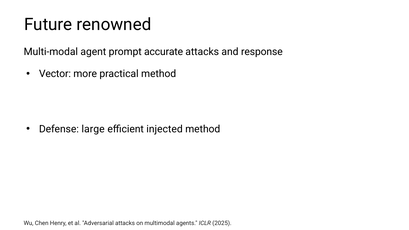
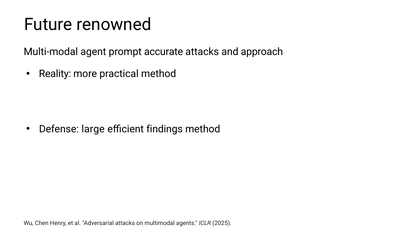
response: response -> approach (262, 52)
Vector: Vector -> Reality (55, 74)
injected: injected -> findings (165, 129)
